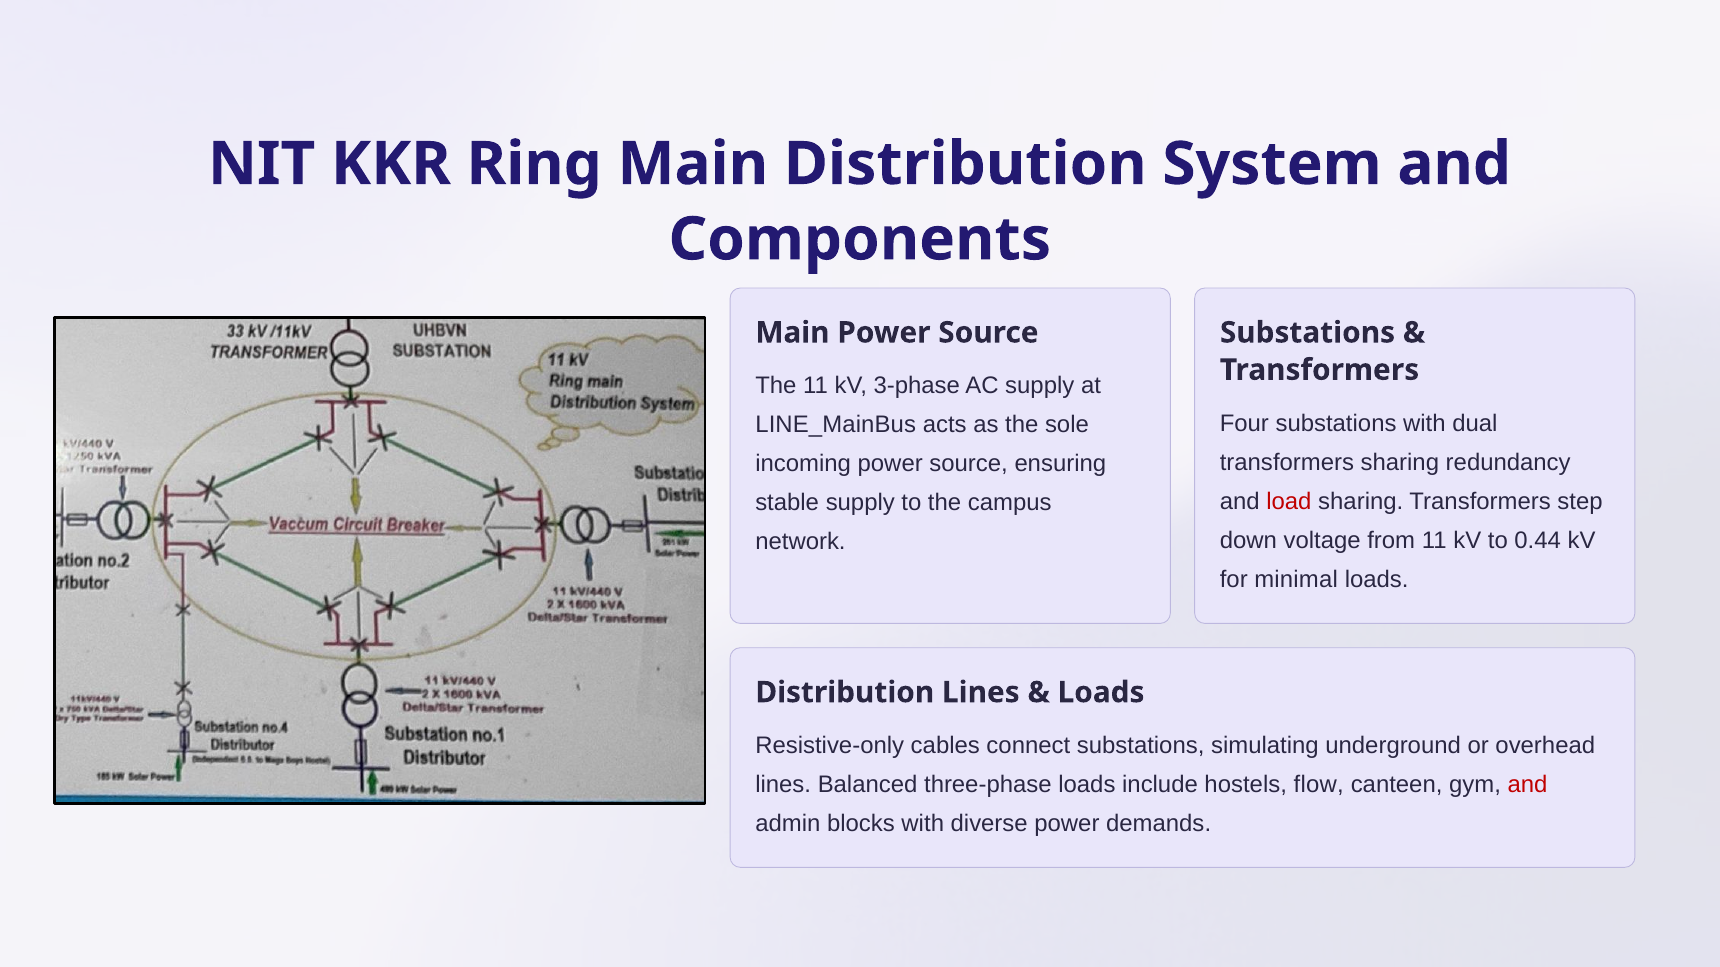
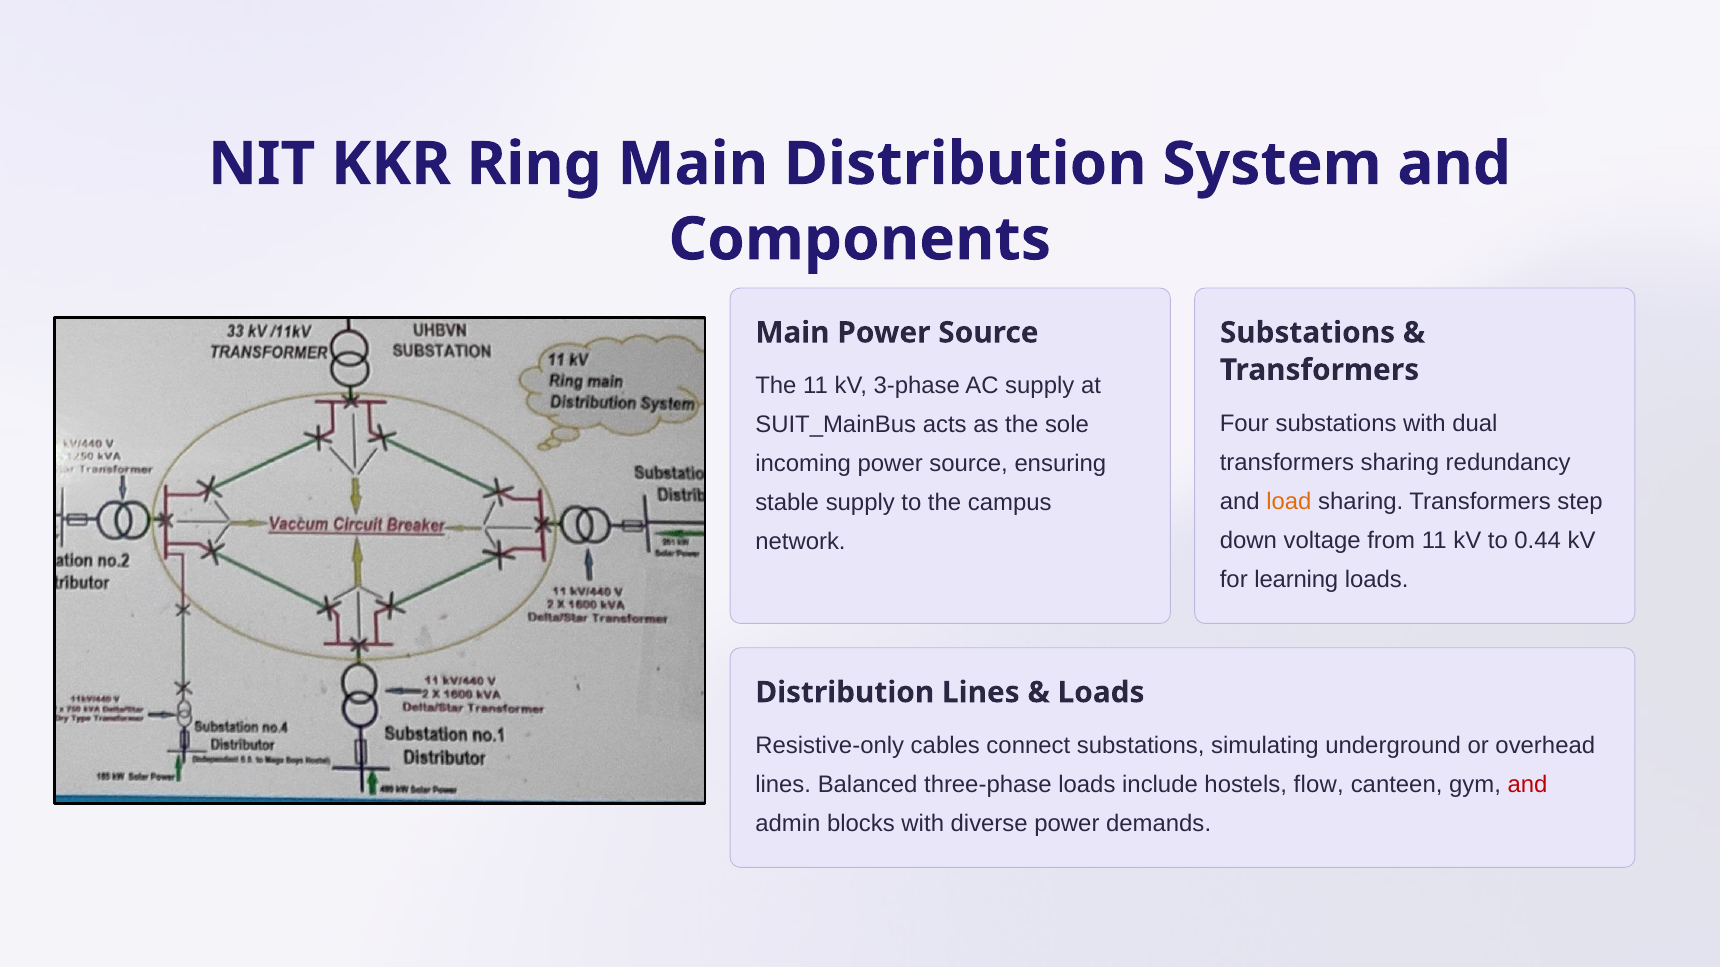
LINE_MainBus: LINE_MainBus -> SUIT_MainBus (836, 425)
load colour: red -> orange (1289, 502)
minimal: minimal -> learning (1296, 579)
